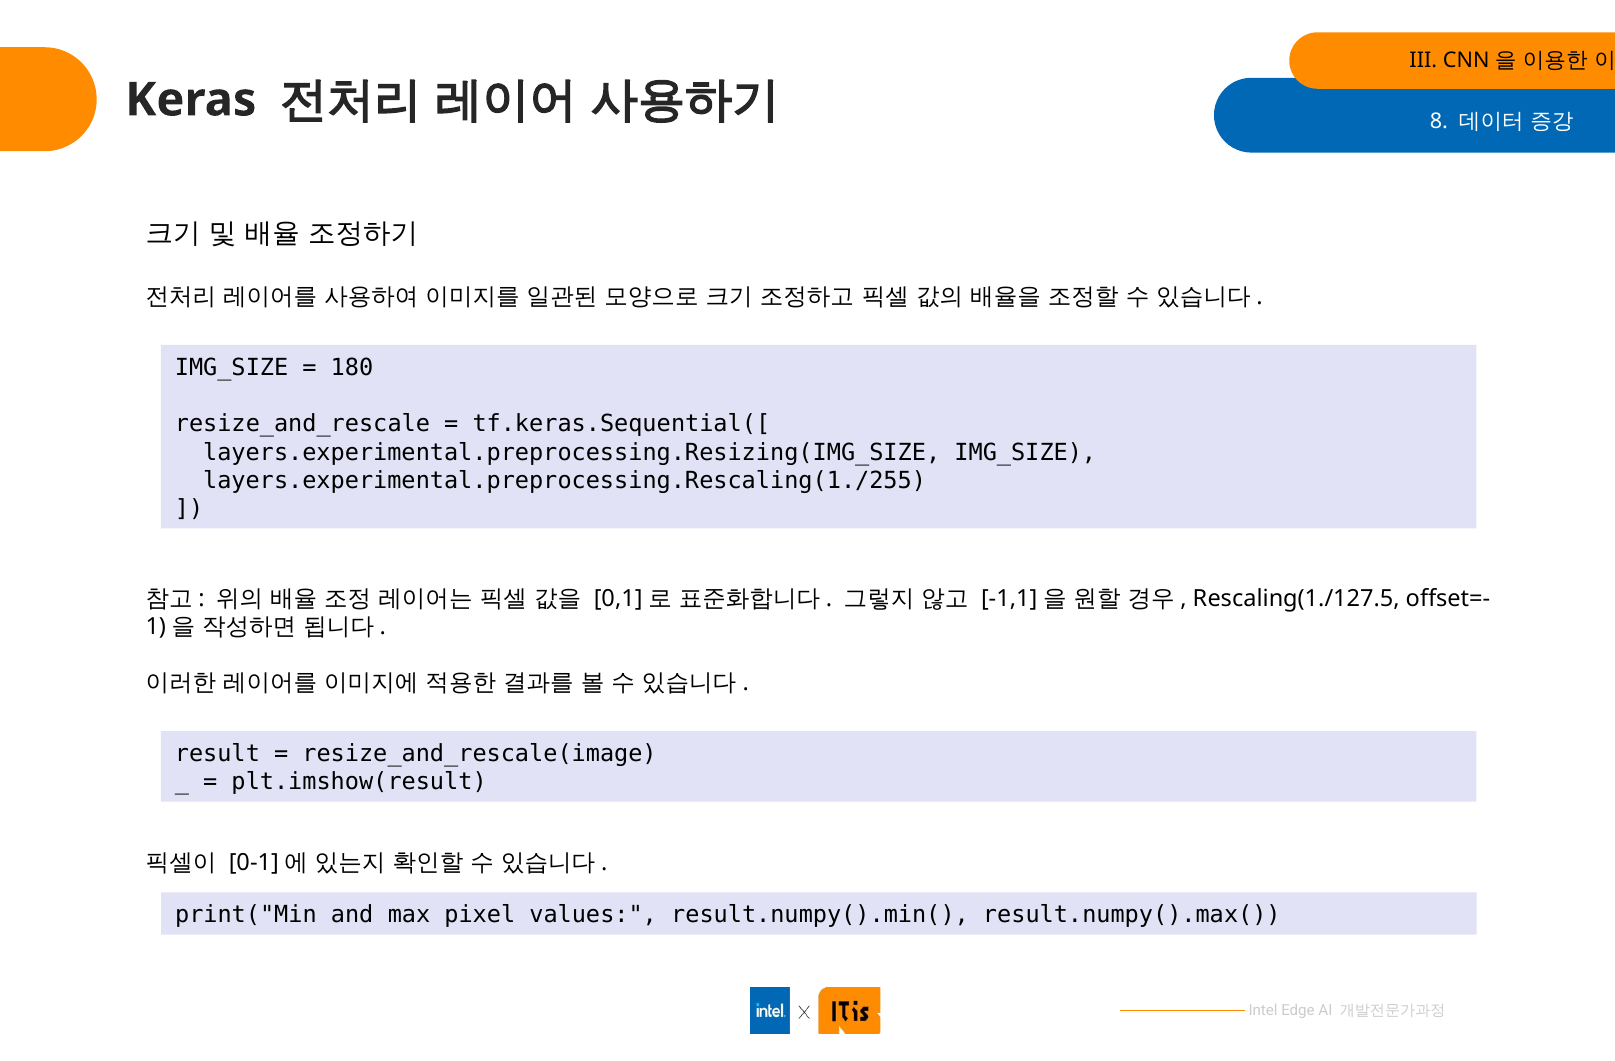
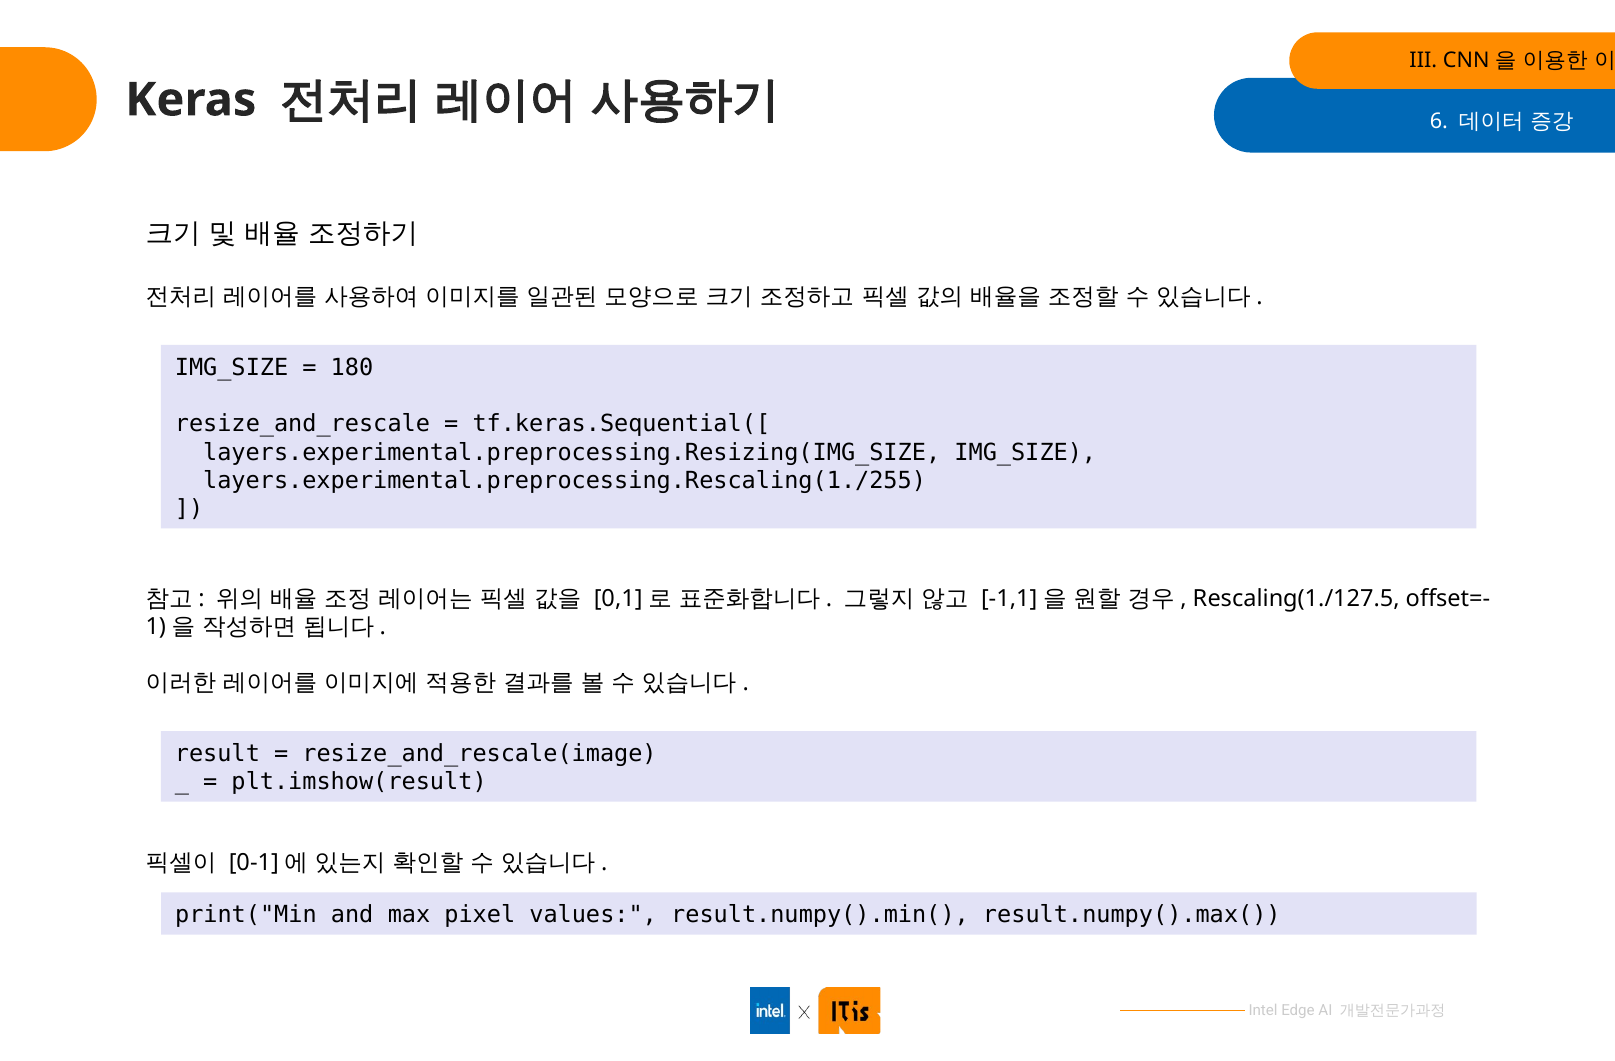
8: 8 -> 6 (1439, 122)
